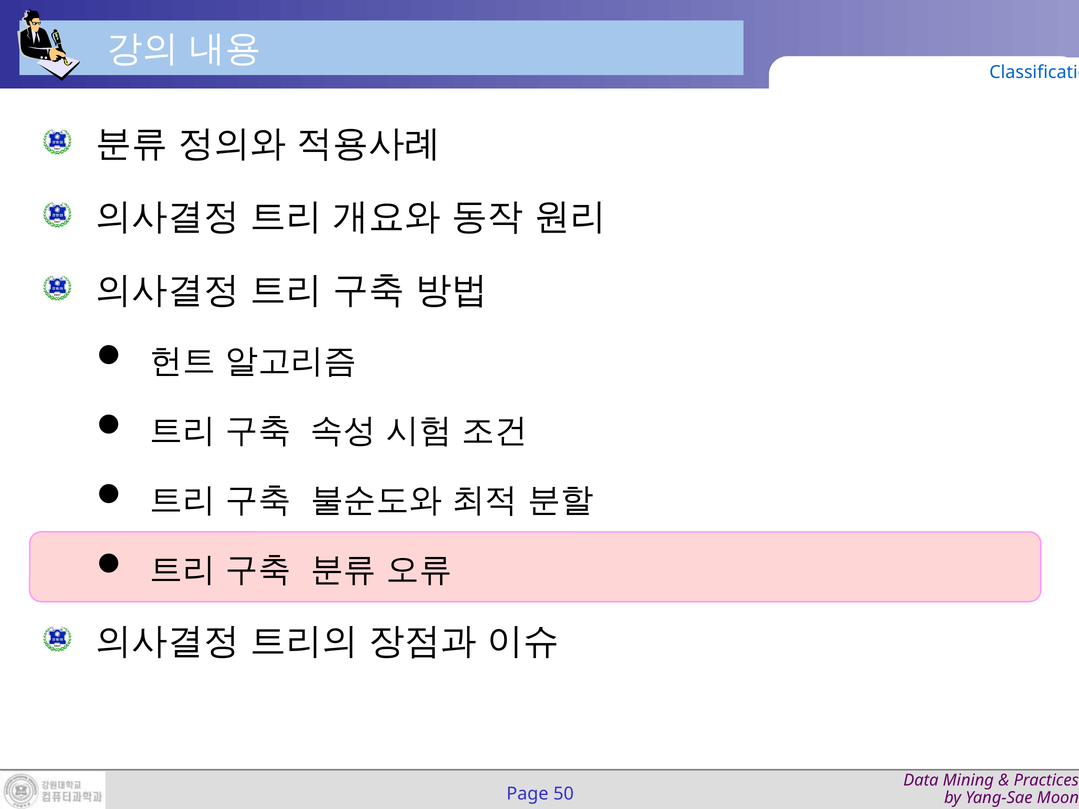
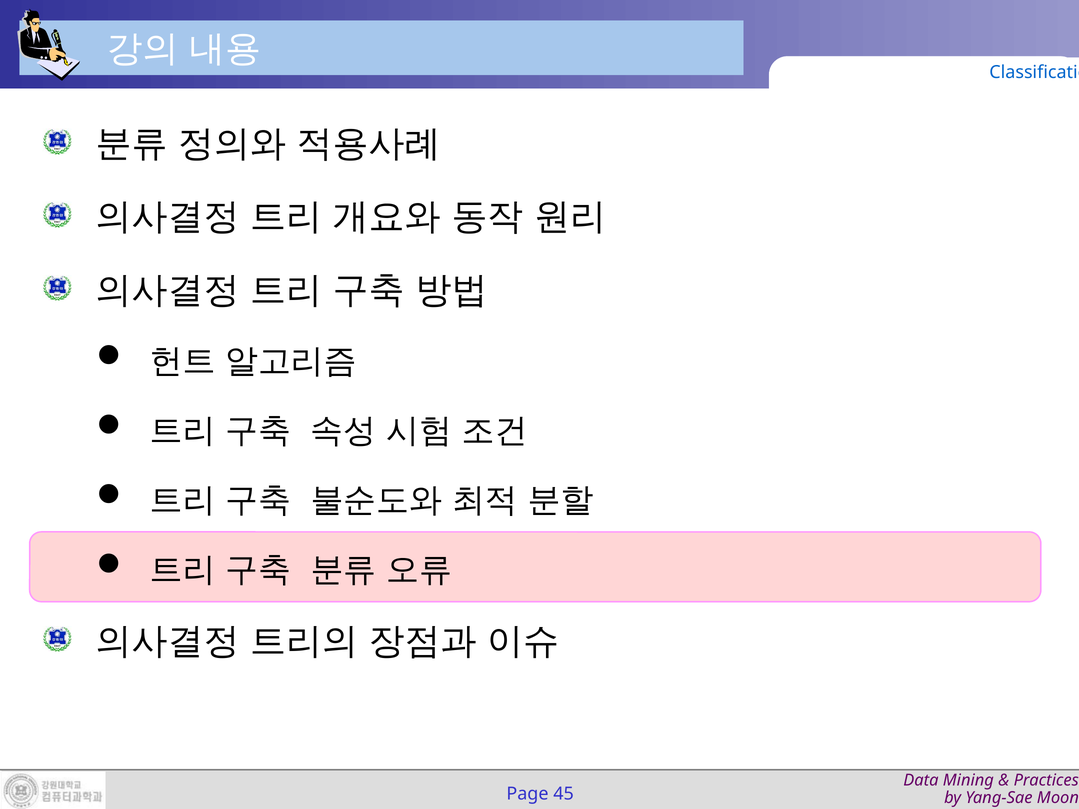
50: 50 -> 45 (564, 794)
